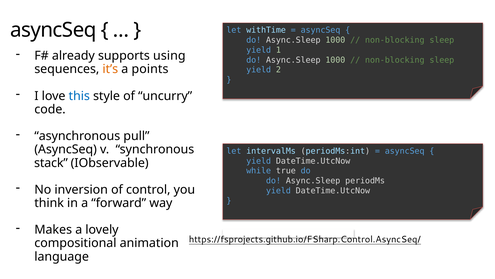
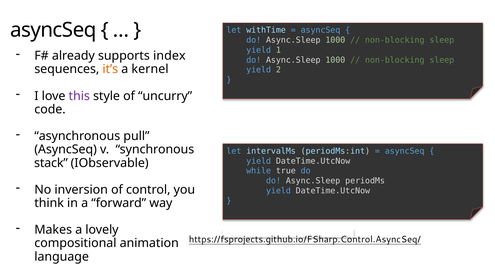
using: using -> index (169, 56)
points: points -> kernel (150, 69)
this colour: blue -> purple (79, 96)
